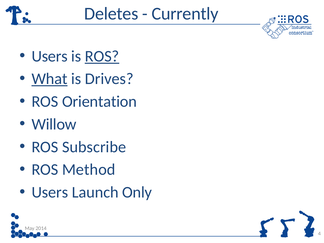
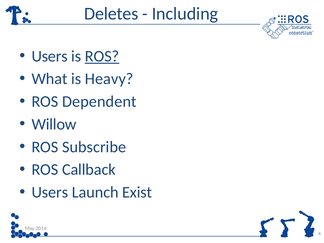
Currently: Currently -> Including (185, 14)
What underline: present -> none (50, 79)
Drives: Drives -> Heavy (109, 79)
Orientation: Orientation -> Dependent (99, 102)
Method: Method -> Callback (89, 170)
Only: Only -> Exist (137, 192)
